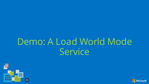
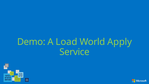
Mode: Mode -> Apply (120, 42)
